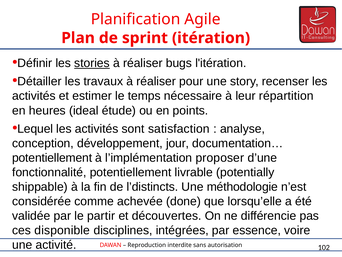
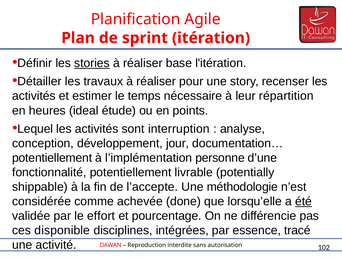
bugs: bugs -> base (179, 63)
satisfaction: satisfaction -> interruption (179, 129)
proposer: proposer -> personne (220, 158)
l’distincts: l’distincts -> l’accepte (152, 186)
été underline: none -> present (304, 201)
partir: partir -> effort (101, 215)
découvertes: découvertes -> pourcentage (167, 215)
voire: voire -> tracé (297, 230)
